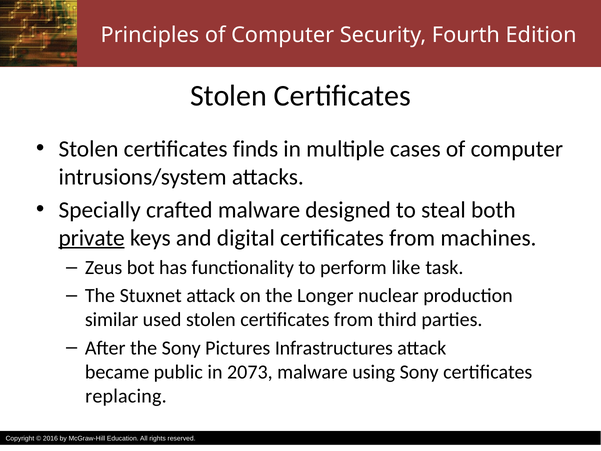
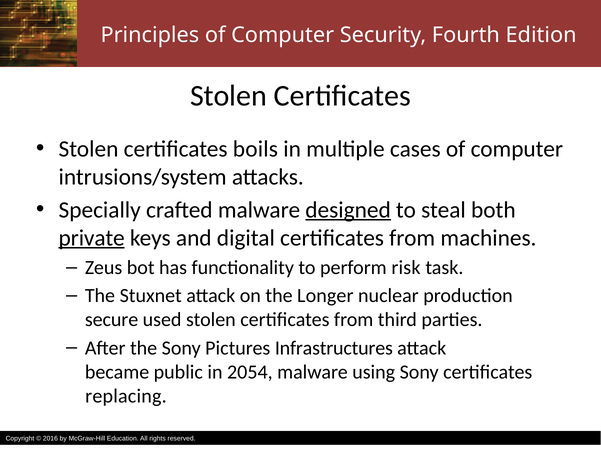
finds: finds -> boils (255, 149)
designed underline: none -> present (348, 210)
like: like -> risk (406, 268)
similar: similar -> secure (112, 320)
2073: 2073 -> 2054 (250, 372)
